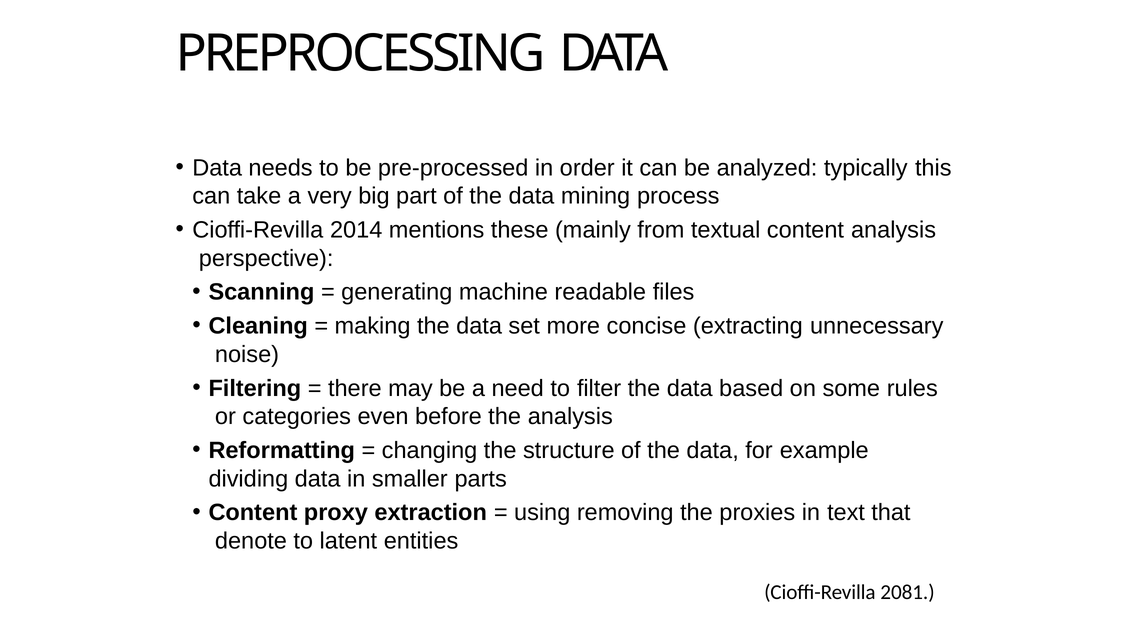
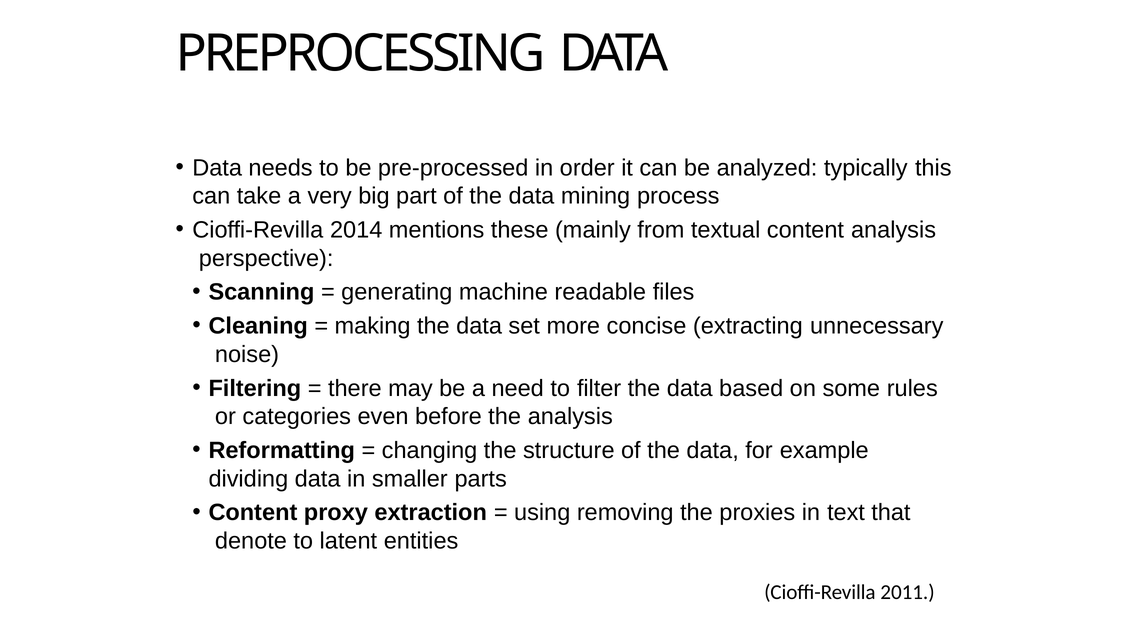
2081: 2081 -> 2011 (908, 593)
